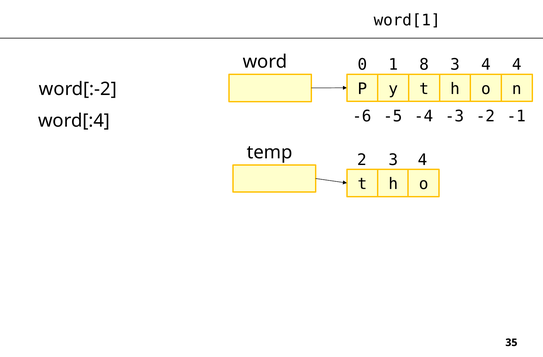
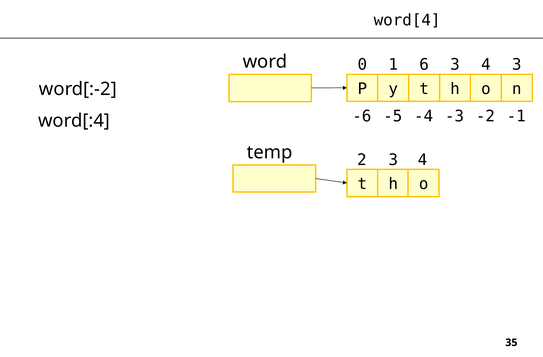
word[1: word[1 -> word[4 (407, 20)
8: 8 -> 6 (424, 65)
4 4: 4 -> 3 (517, 65)
